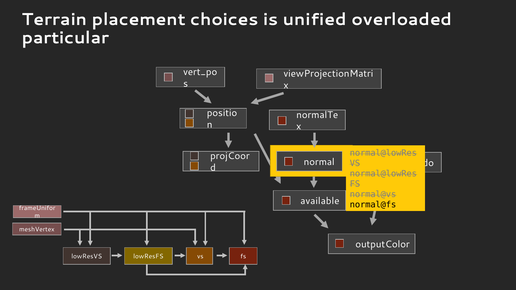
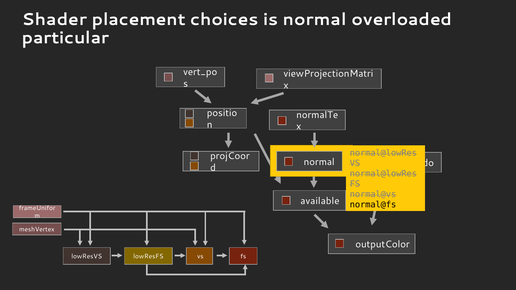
Terrain: Terrain -> Shader (54, 19)
is unified: unified -> normal (315, 19)
